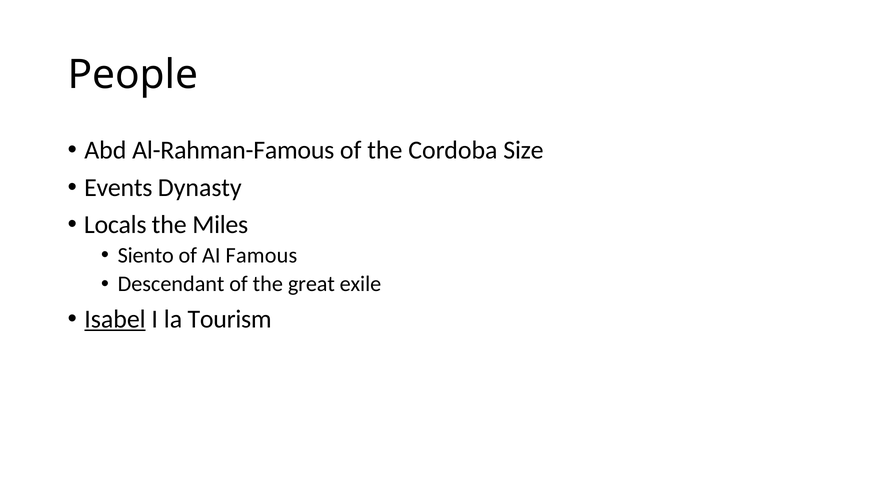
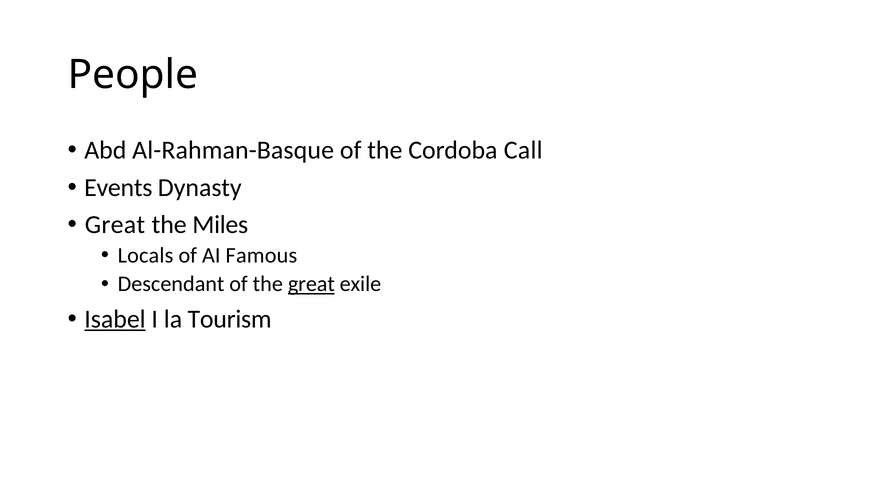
Al-Rahman-Famous: Al-Rahman-Famous -> Al-Rahman-Basque (233, 150)
Size: Size -> Call (523, 150)
Locals: Locals -> Great (115, 225)
Siento: Siento -> Locals (145, 255)
great underline: none -> present (311, 284)
